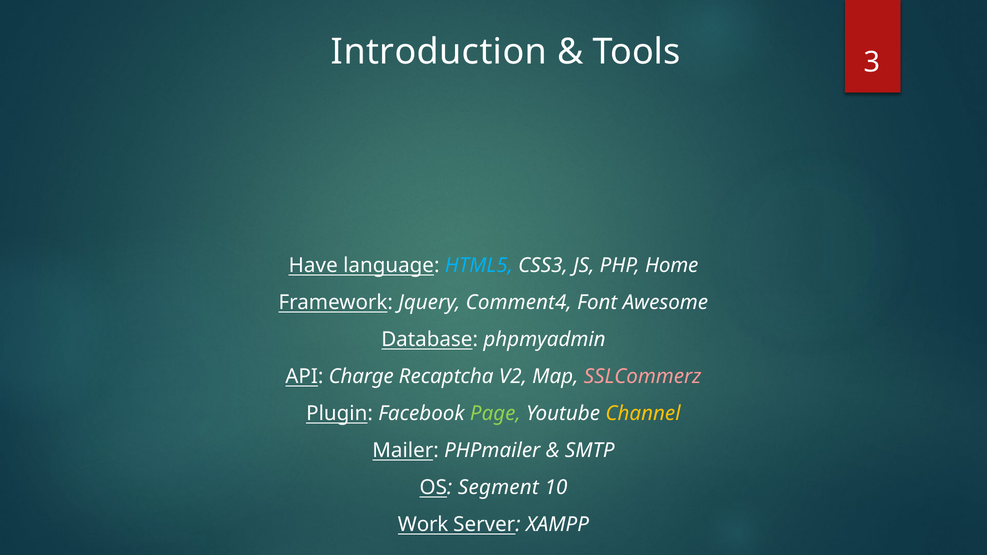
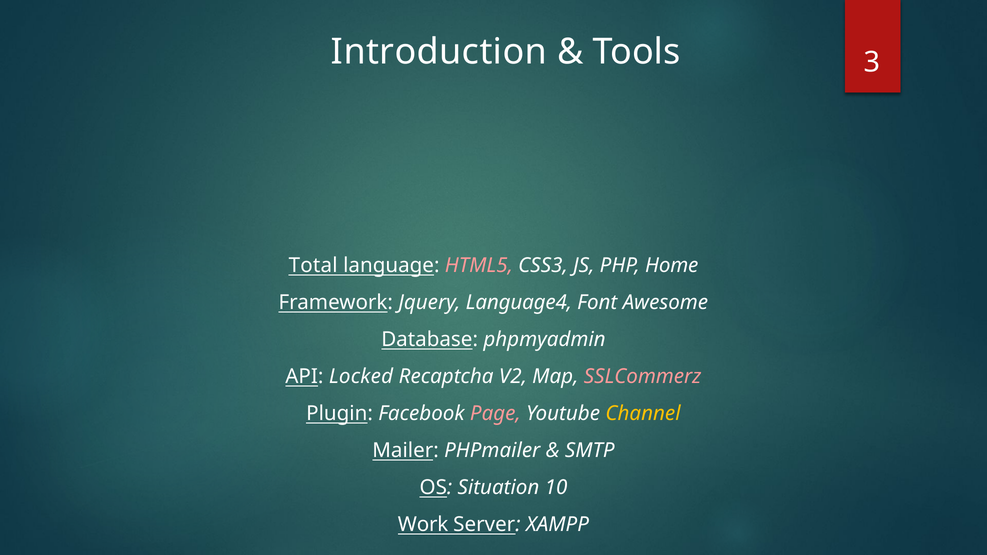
Have: Have -> Total (313, 265)
HTML5 colour: light blue -> pink (479, 265)
Comment4: Comment4 -> Language4 (519, 303)
Charge: Charge -> Locked (361, 377)
Page colour: light green -> pink (495, 414)
Segment: Segment -> Situation (498, 488)
